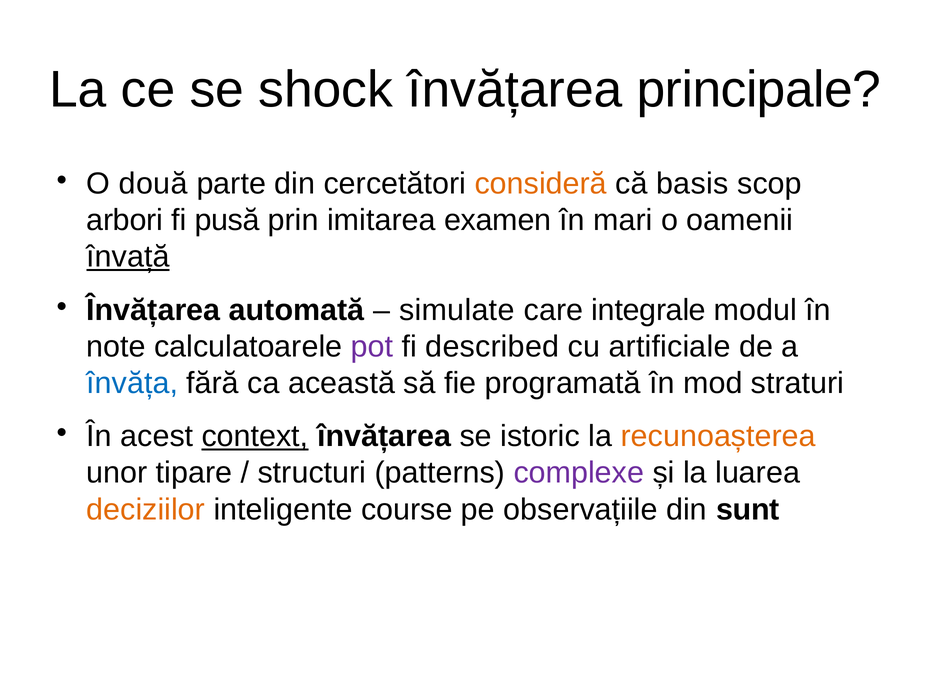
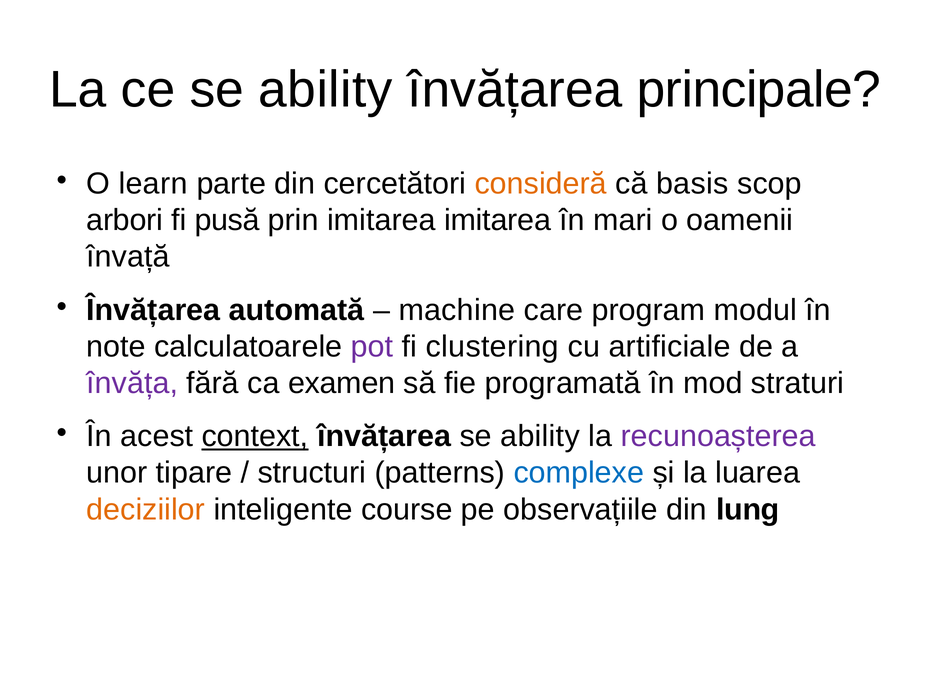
ce se shock: shock -> ability (325, 90)
două: două -> learn (153, 184)
imitarea examen: examen -> imitarea (498, 220)
învață underline: present -> none (128, 257)
simulate: simulate -> machine (457, 310)
integrale: integrale -> program (649, 310)
described: described -> clustering (492, 347)
învăța colour: blue -> purple (132, 383)
această: această -> examen (342, 383)
învățarea se istoric: istoric -> ability (540, 436)
recunoașterea colour: orange -> purple (718, 436)
complexe colour: purple -> blue (579, 473)
sunt: sunt -> lung (748, 510)
